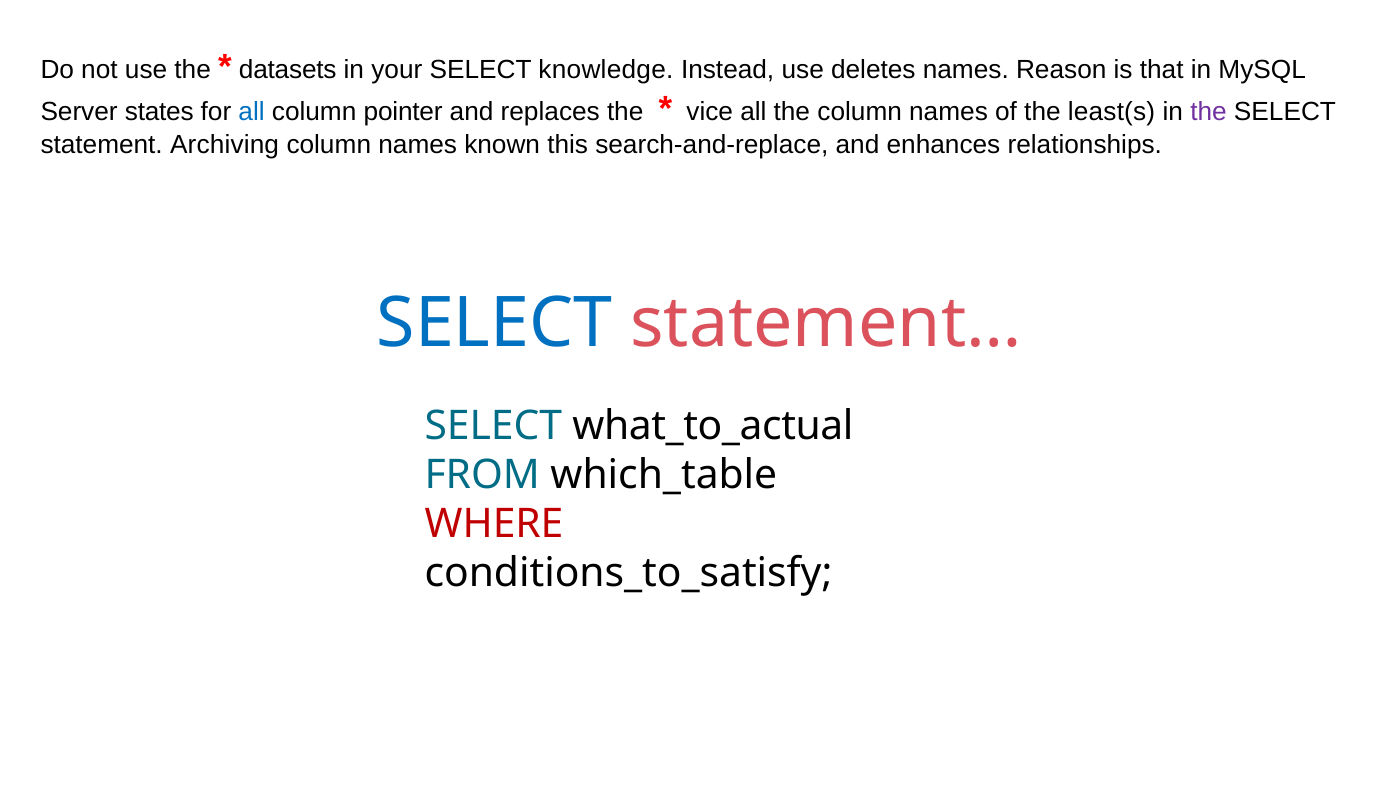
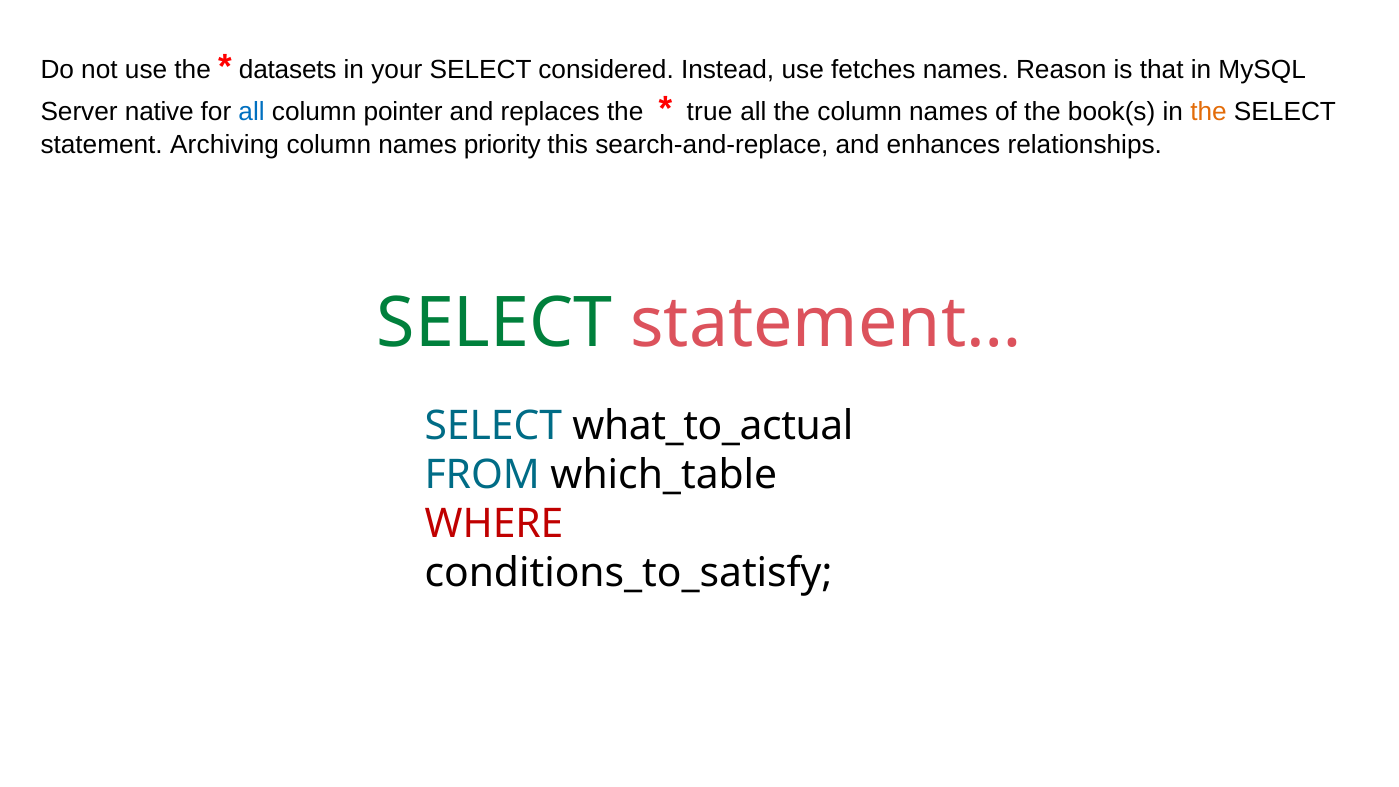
knowledge: knowledge -> considered (606, 70)
deletes: deletes -> fetches (873, 70)
states: states -> native (159, 112)
vice: vice -> true (710, 112)
least(s: least(s -> book(s (1112, 112)
the colour: purple -> orange (1208, 112)
known: known -> priority (502, 145)
SELECT colour: blue -> green (495, 323)
